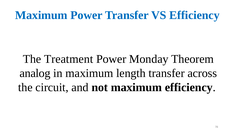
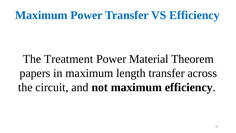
Monday: Monday -> Material (149, 59)
analog: analog -> papers (35, 73)
